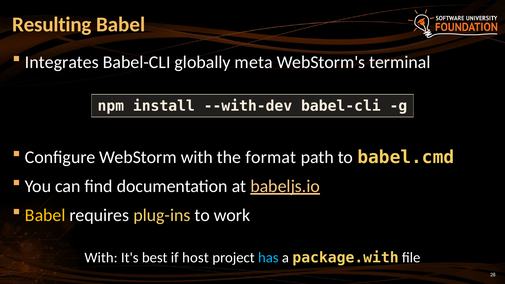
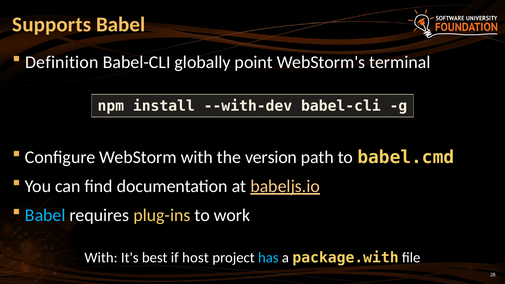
Resulting: Resulting -> Supports (52, 25)
Integrates: Integrates -> Definition (62, 62)
meta: meta -> point (254, 62)
format: format -> version (271, 157)
Babel colour: yellow -> light blue (45, 215)
